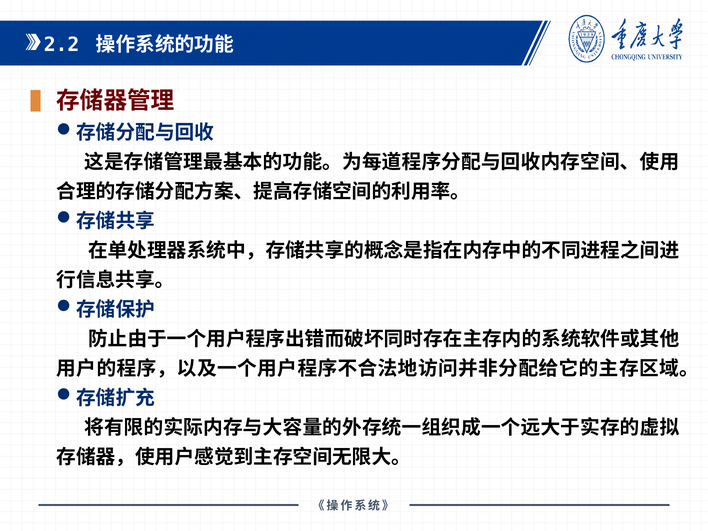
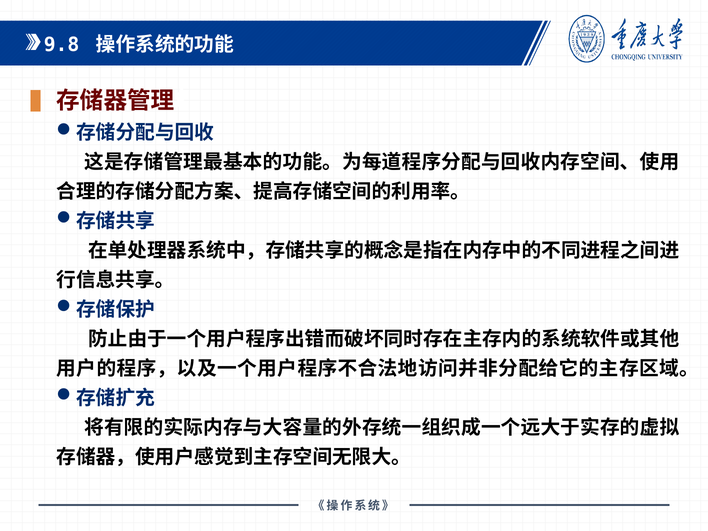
2.2: 2.2 -> 9.8 (62, 45)
